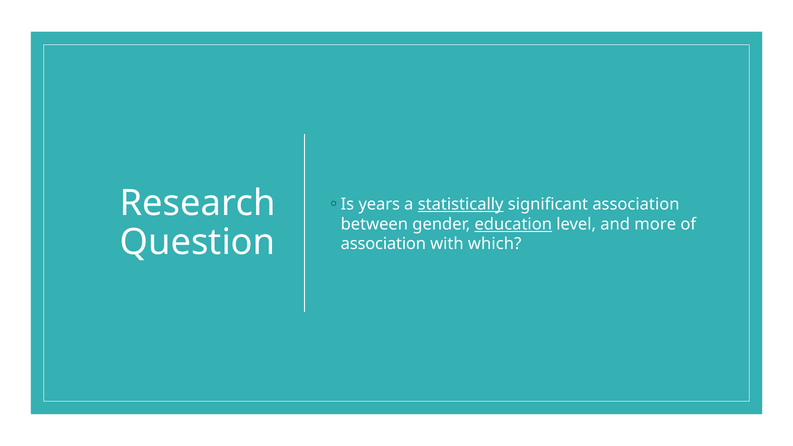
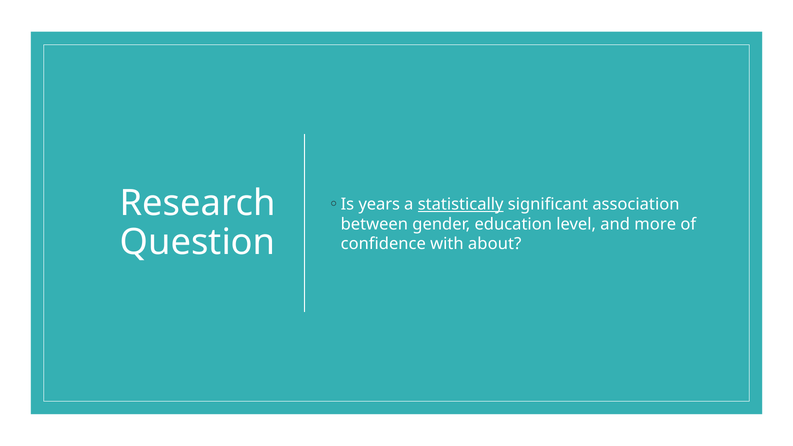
education underline: present -> none (513, 224)
association: association -> confidence (383, 244)
which: which -> about (495, 244)
